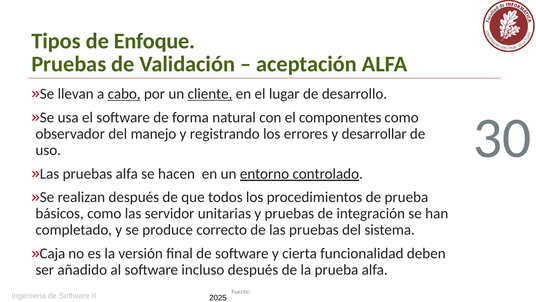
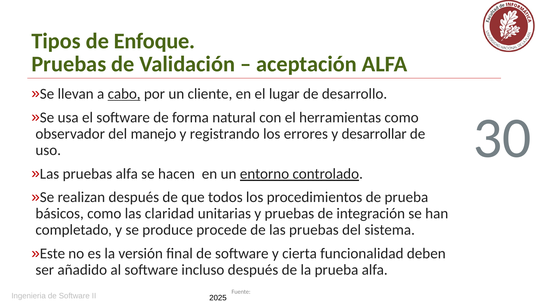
cliente underline: present -> none (210, 94)
componentes: componentes -> herramientas (340, 117)
servidor: servidor -> claridad (170, 213)
correcto: correcto -> procede (222, 230)
Caja: Caja -> Este (52, 253)
